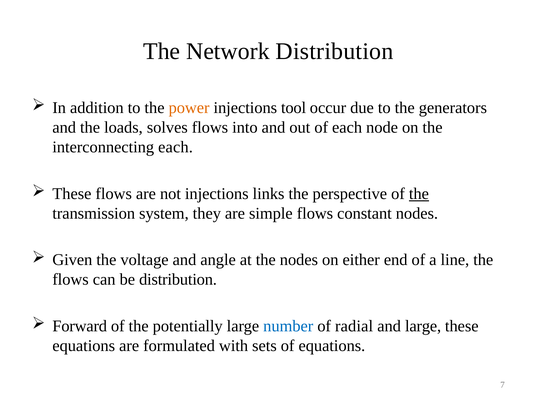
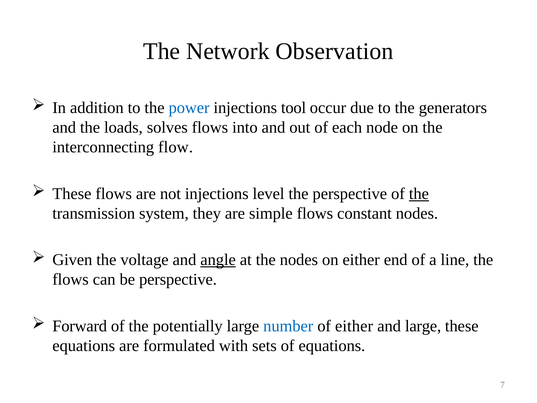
Network Distribution: Distribution -> Observation (335, 51)
power colour: orange -> blue (189, 108)
interconnecting each: each -> flow (176, 147)
links: links -> level (269, 194)
angle underline: none -> present (218, 260)
be distribution: distribution -> perspective (178, 279)
of radial: radial -> either (354, 326)
